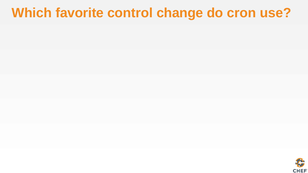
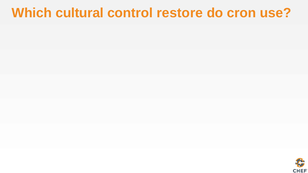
favorite: favorite -> cultural (80, 13)
change: change -> restore (180, 13)
